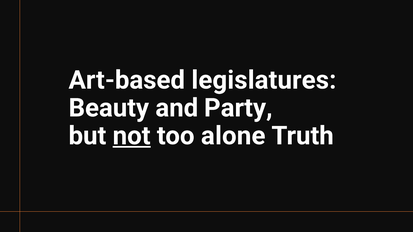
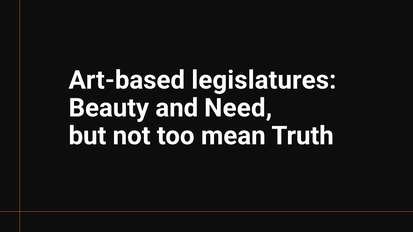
Party: Party -> Need (238, 108)
not underline: present -> none (132, 136)
alone: alone -> mean (233, 136)
